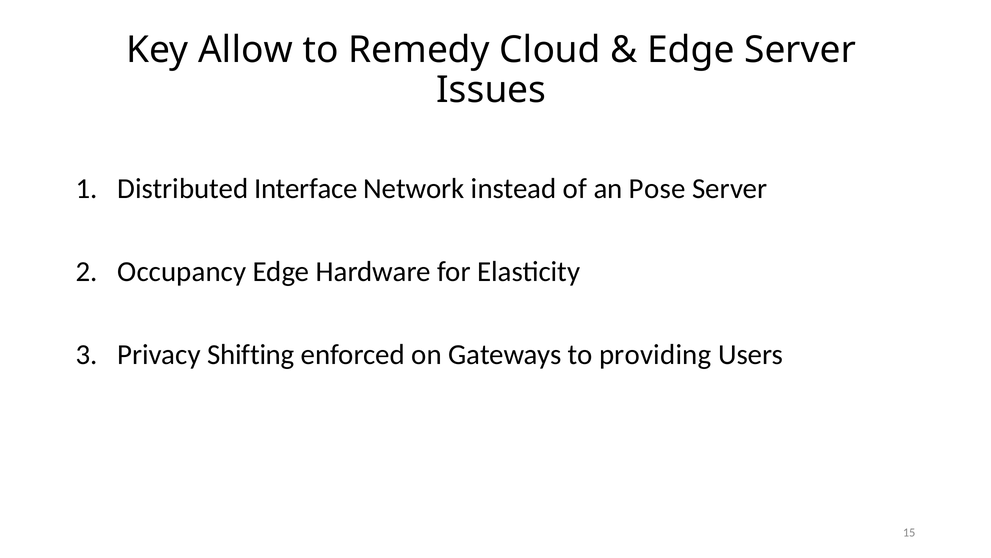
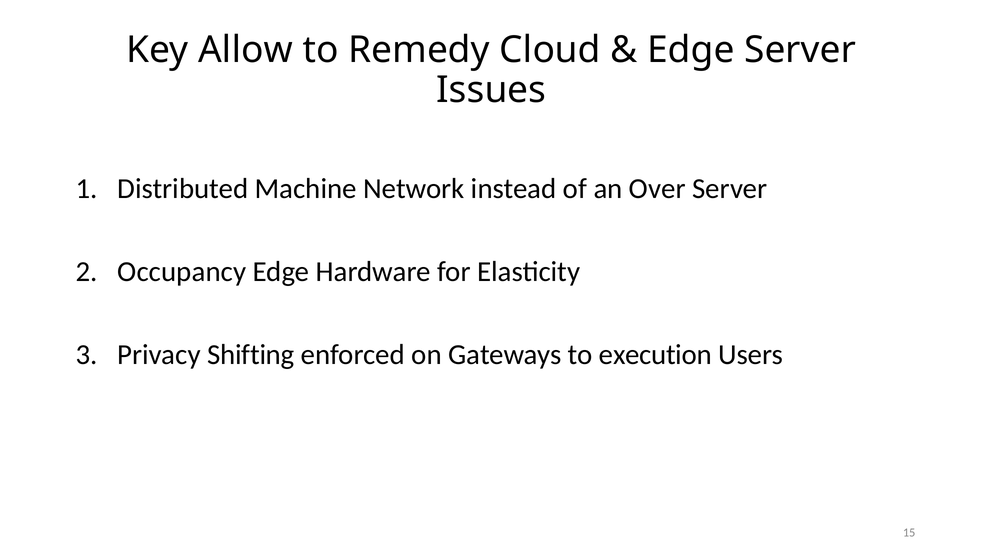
Interface: Interface -> Machine (306, 188)
Pose: Pose -> Over (657, 188)
providing: providing -> execution (655, 355)
